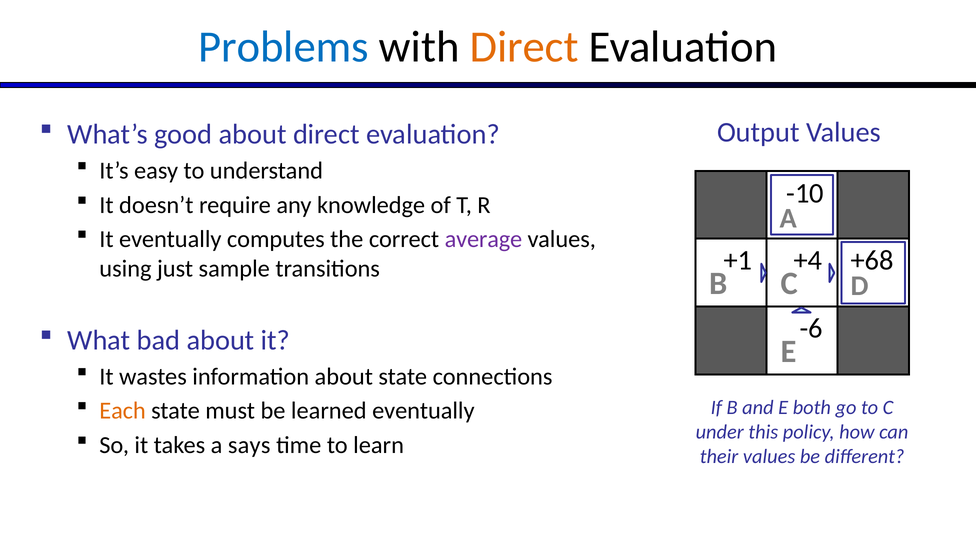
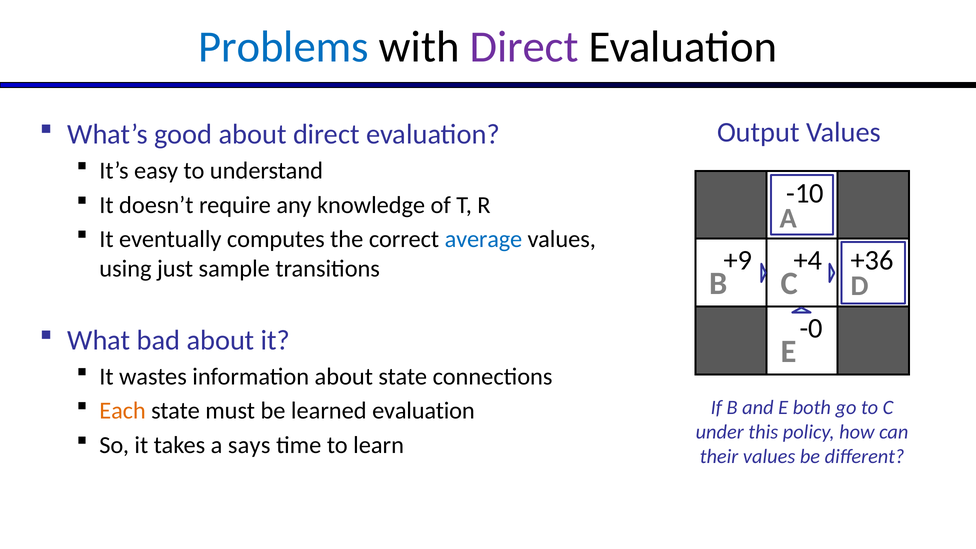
Direct colour: orange -> purple (524, 47)
average colour: purple -> blue (483, 239)
+1: +1 -> +9 (738, 261)
+68: +68 -> +36 (872, 261)
-6: -6 -> -0 (811, 328)
learned eventually: eventually -> evaluation (423, 411)
